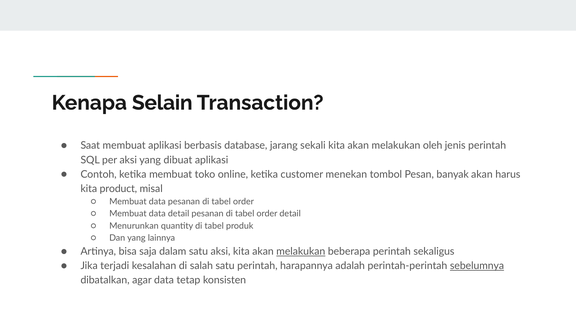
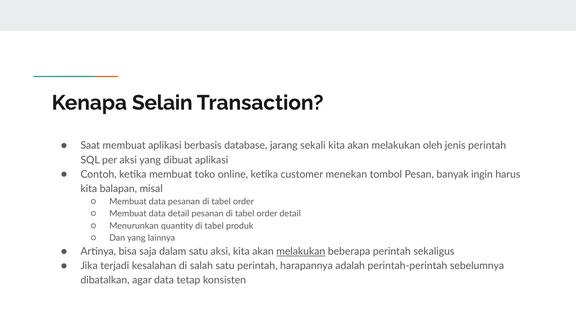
banyak akan: akan -> ingin (482, 174)
product: product -> balapan (118, 189)
sebelumnya underline: present -> none (477, 266)
